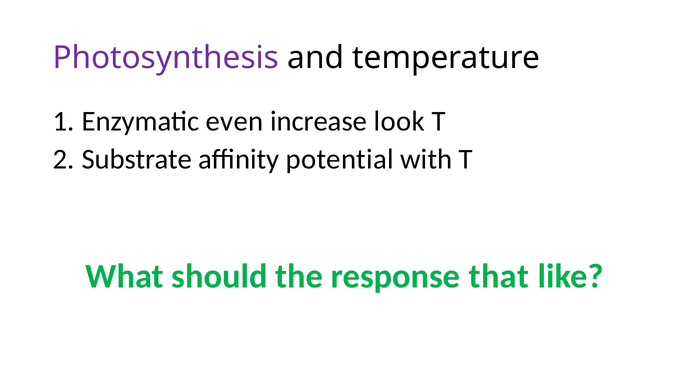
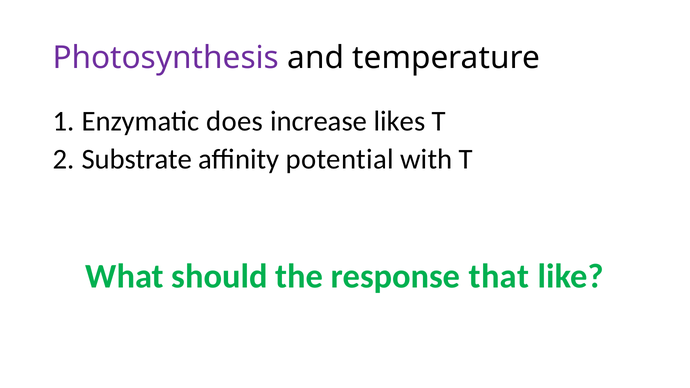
even: even -> does (235, 121)
look: look -> likes (399, 121)
